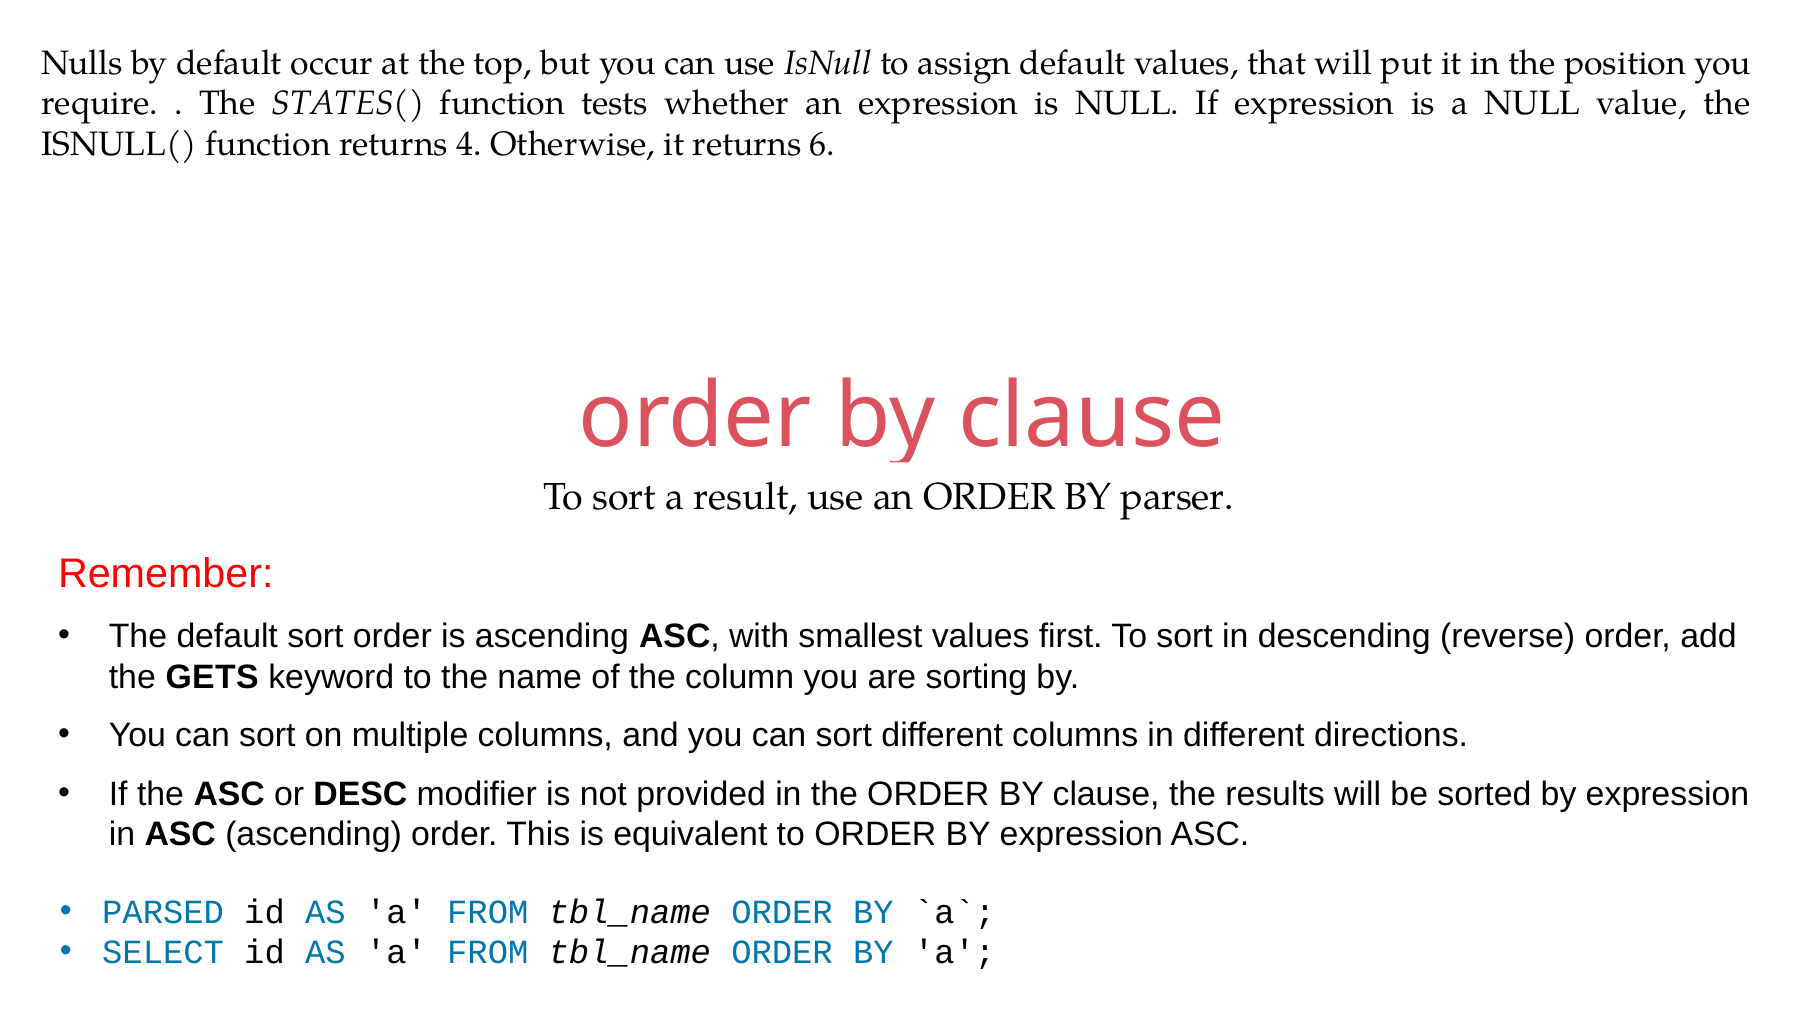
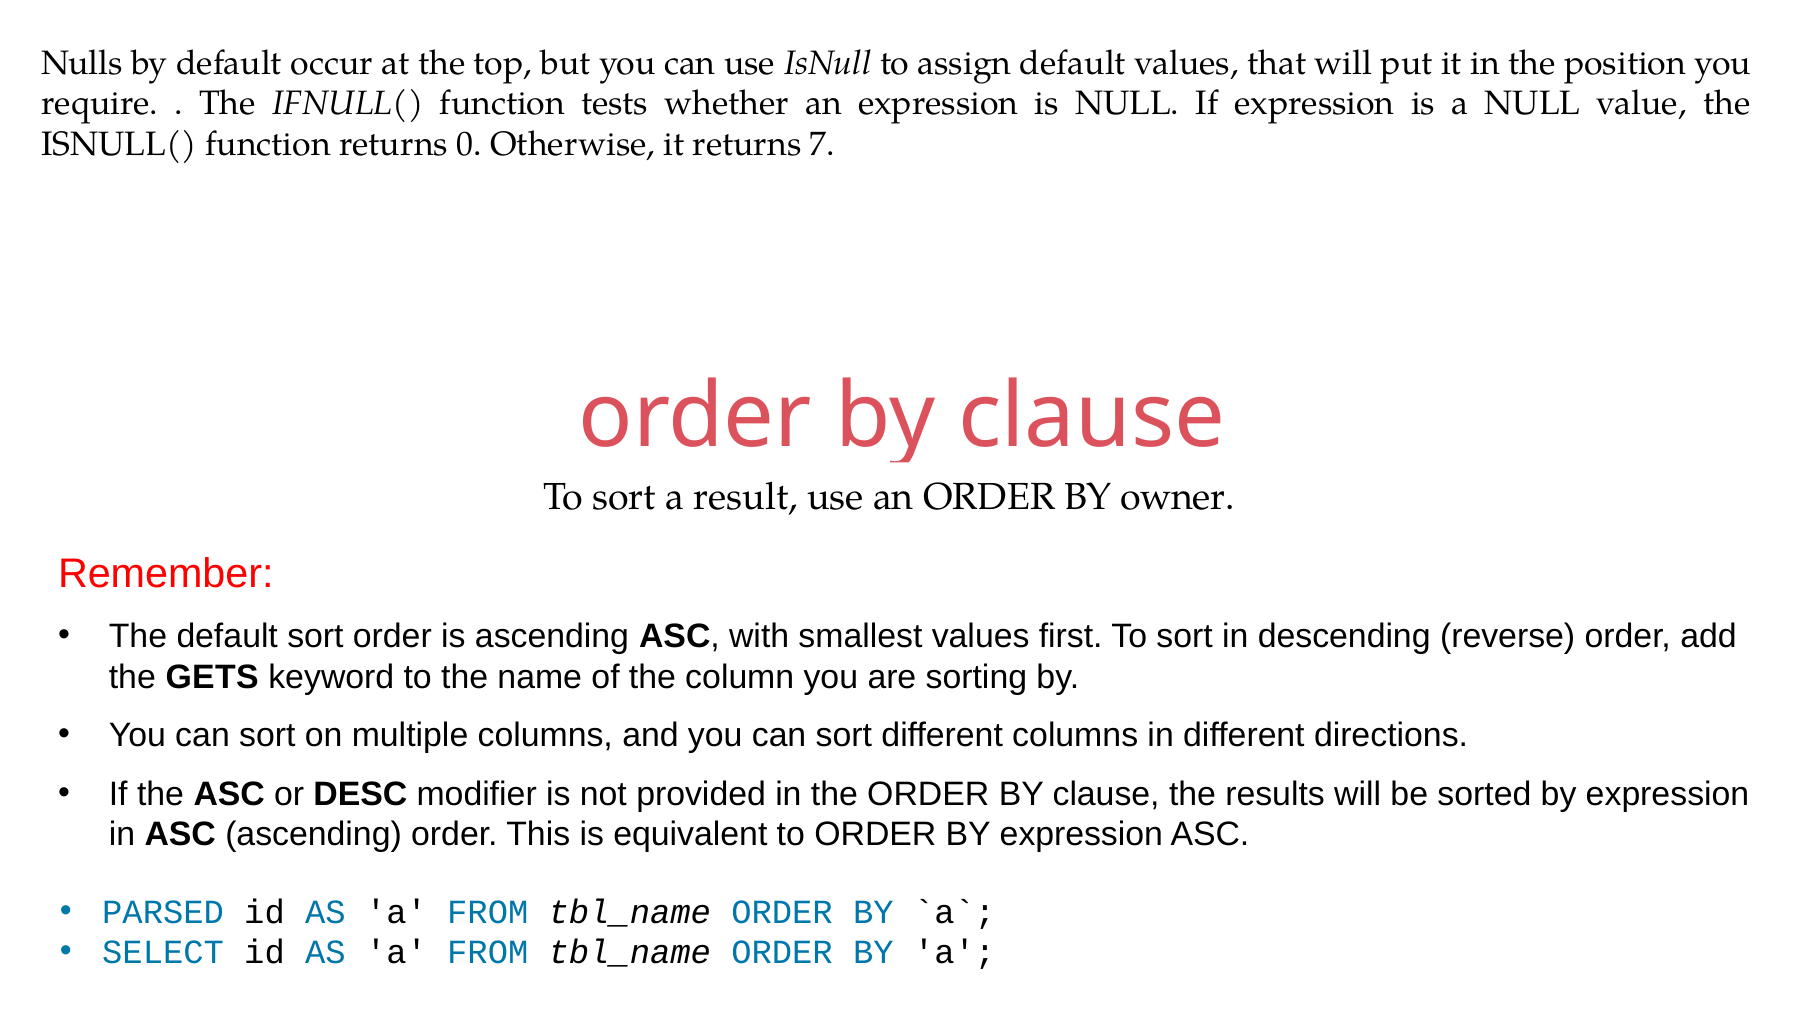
STATES(: STATES( -> IFNULL( (348, 104)
4: 4 -> 0 (469, 144)
6: 6 -> 7 (823, 144)
parser: parser -> owner (1177, 497)
